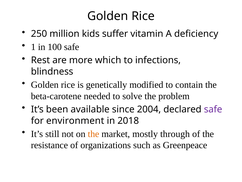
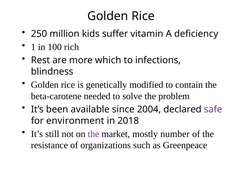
100 safe: safe -> rich (72, 47)
the colour: orange -> purple (93, 134)
through: through -> number (175, 134)
